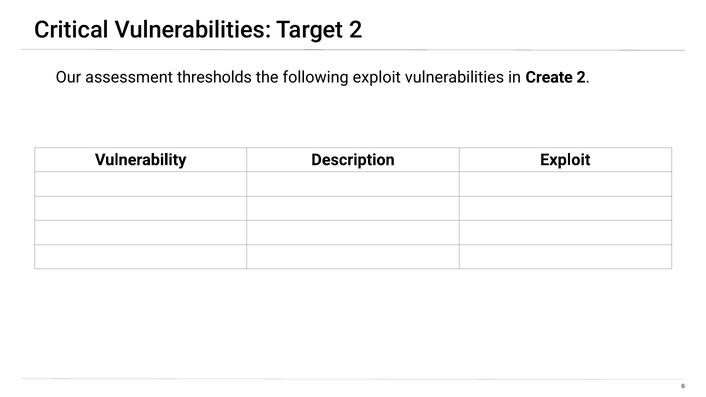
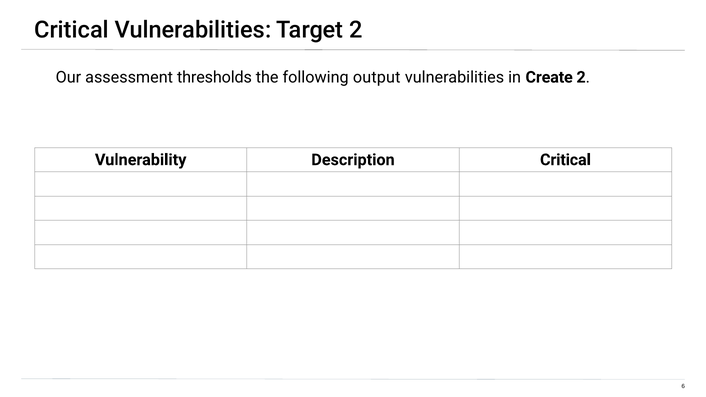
following exploit: exploit -> output (377, 77)
Description Exploit: Exploit -> Critical (565, 160)
